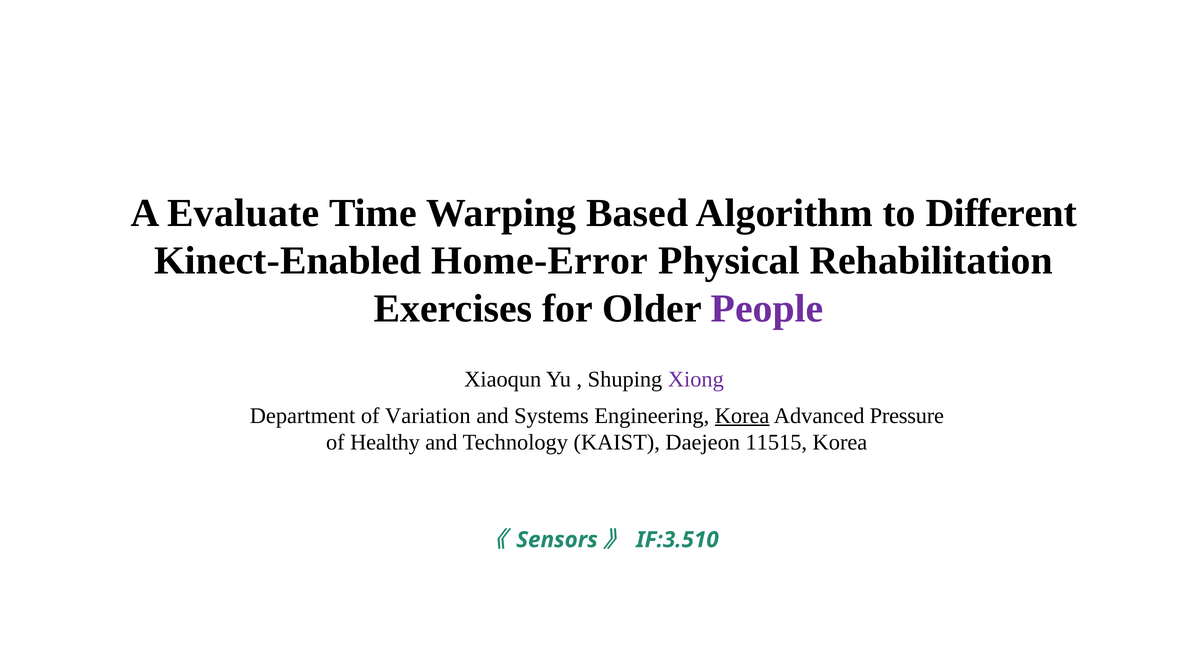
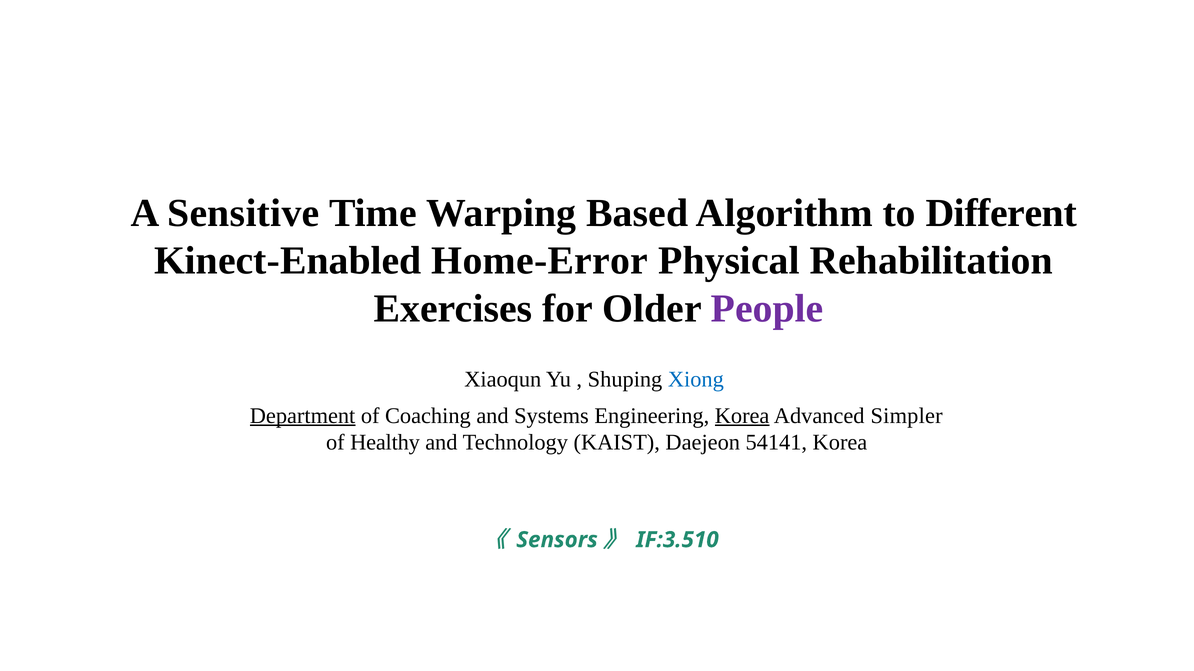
Evaluate: Evaluate -> Sensitive (243, 213)
Xiong colour: purple -> blue (696, 380)
Department underline: none -> present (303, 416)
Variation: Variation -> Coaching (428, 416)
Pressure: Pressure -> Simpler (907, 416)
11515: 11515 -> 54141 (776, 443)
